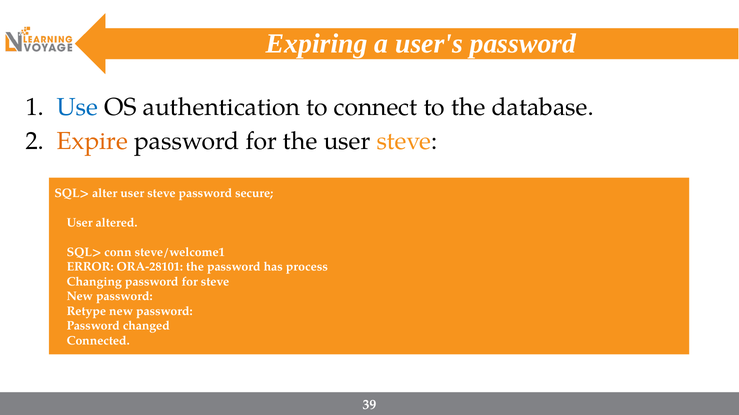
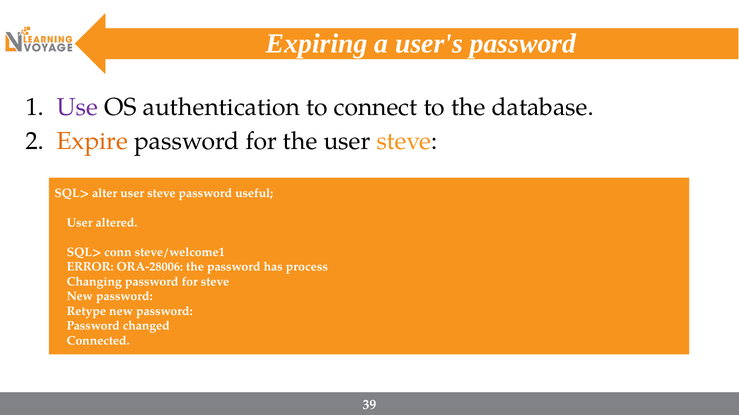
Use colour: blue -> purple (77, 107)
secure: secure -> useful (254, 193)
ORA-28101: ORA-28101 -> ORA-28006 (150, 267)
